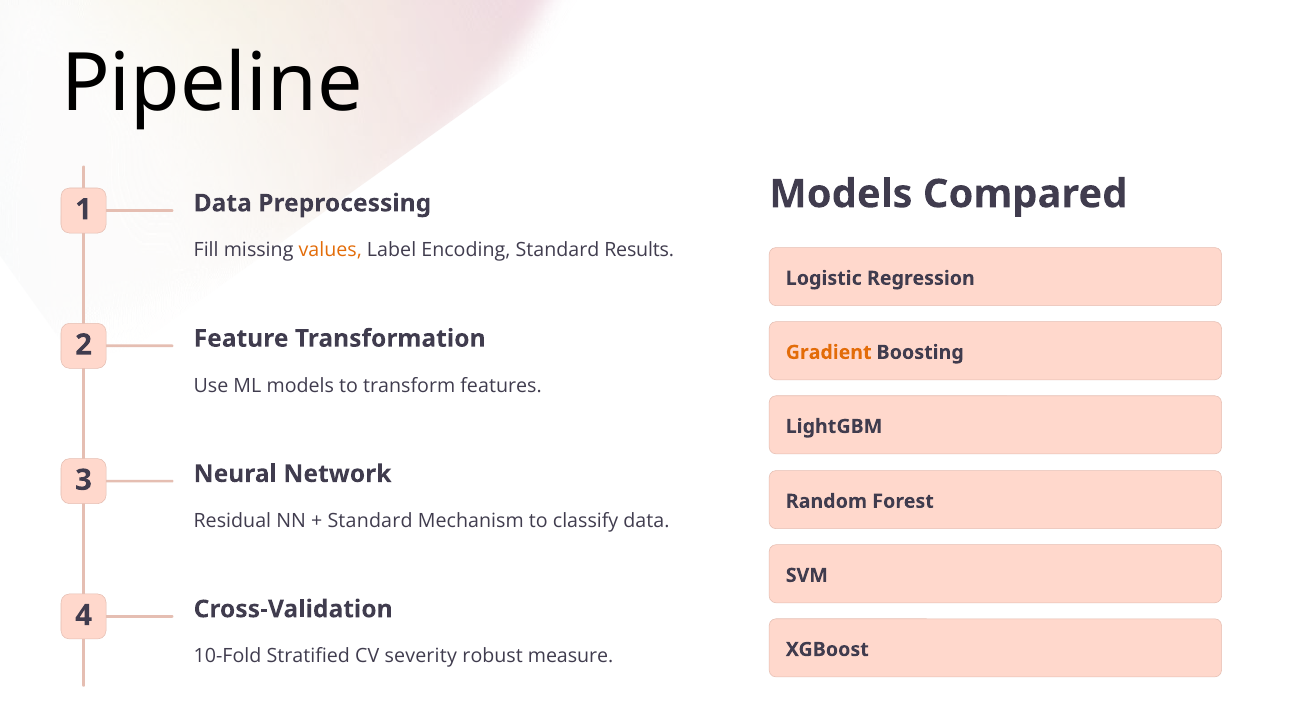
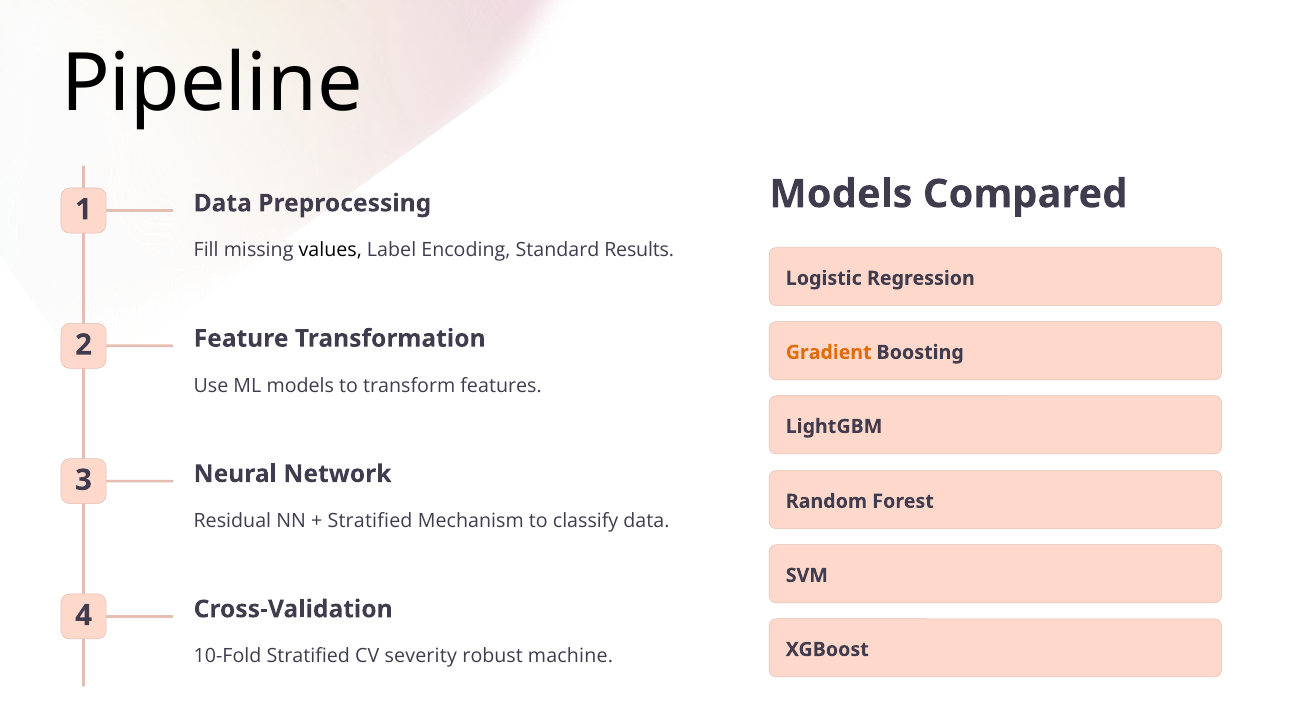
values colour: orange -> black (330, 250)
Standard: Standard -> Stratified (370, 521)
measure: measure -> machine (570, 656)
